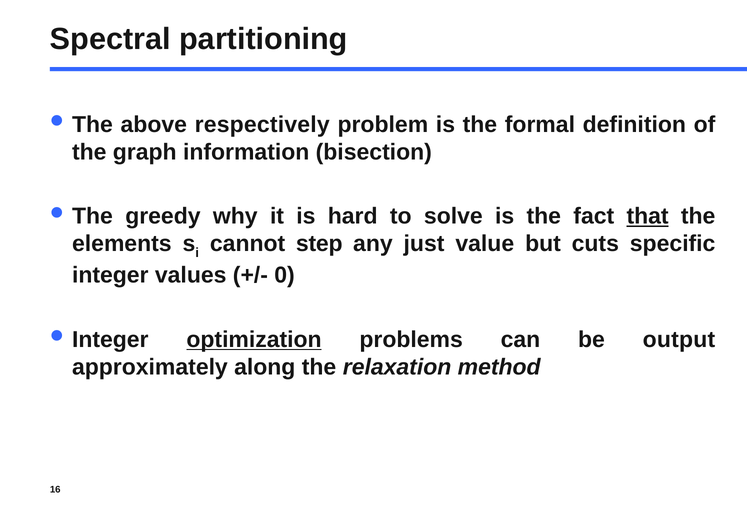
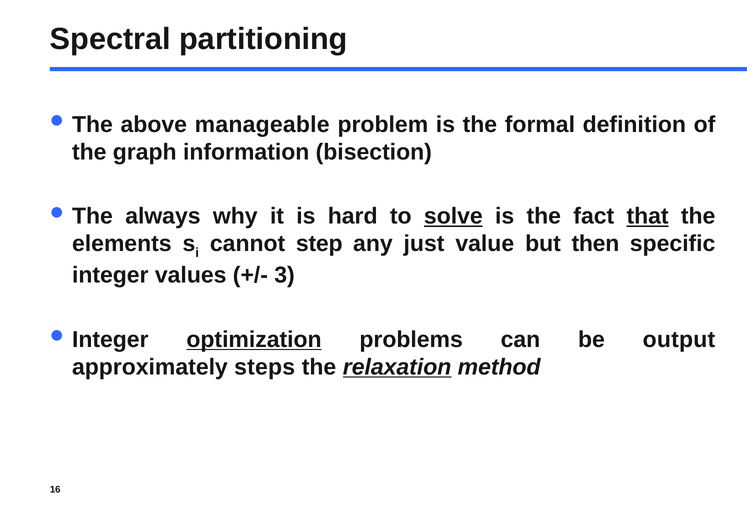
respectively: respectively -> manageable (262, 124)
greedy: greedy -> always (163, 216)
solve underline: none -> present (453, 216)
cuts: cuts -> then (595, 244)
0: 0 -> 3 (284, 275)
along: along -> steps (265, 367)
relaxation underline: none -> present (397, 367)
